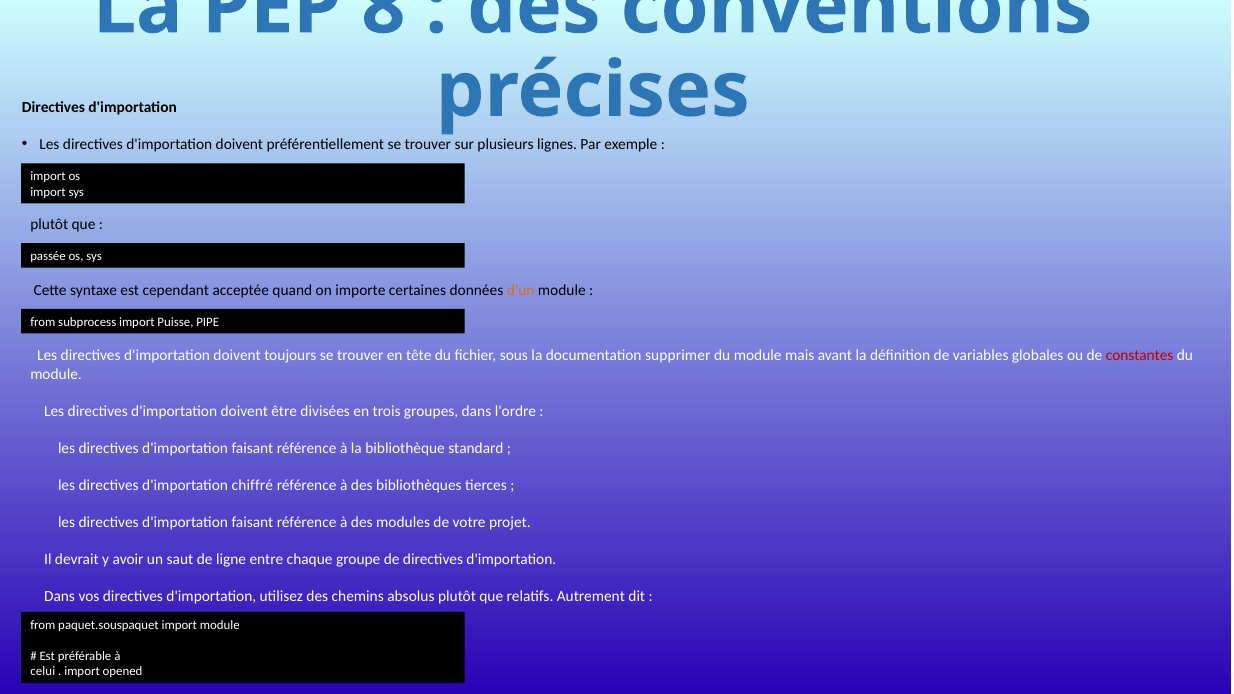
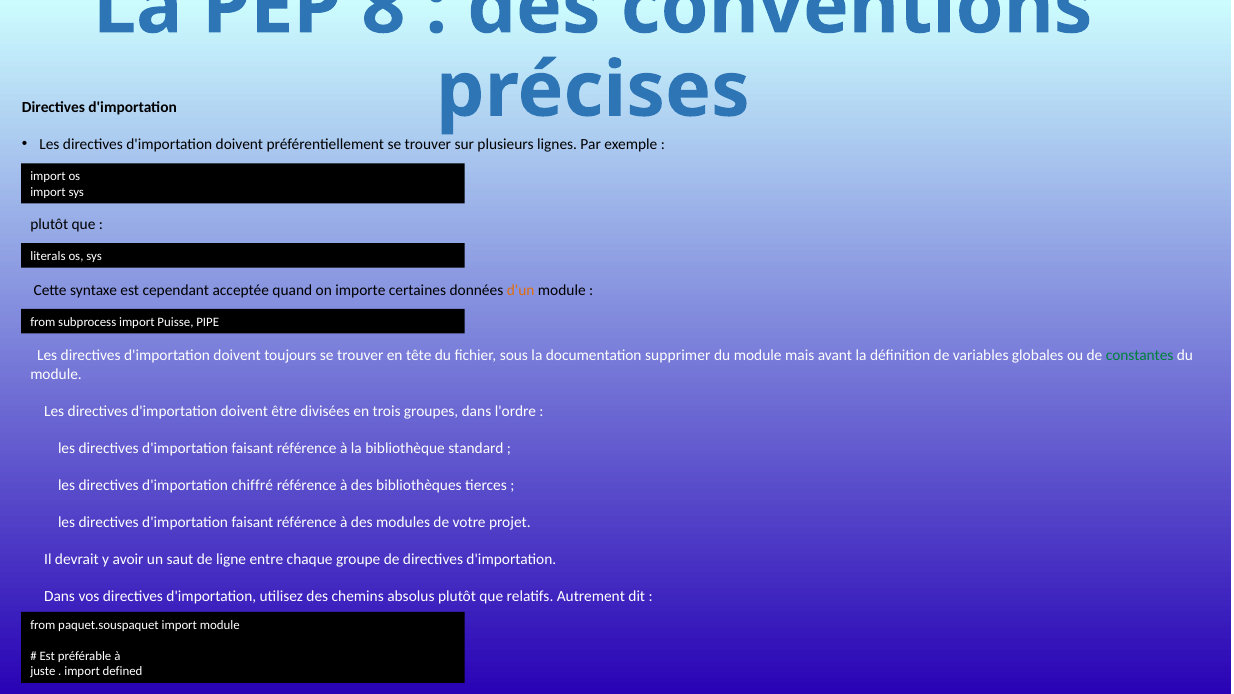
passée: passée -> literals (48, 256)
constantes colour: red -> green (1140, 356)
celui: celui -> juste (43, 672)
opened: opened -> defined (123, 672)
